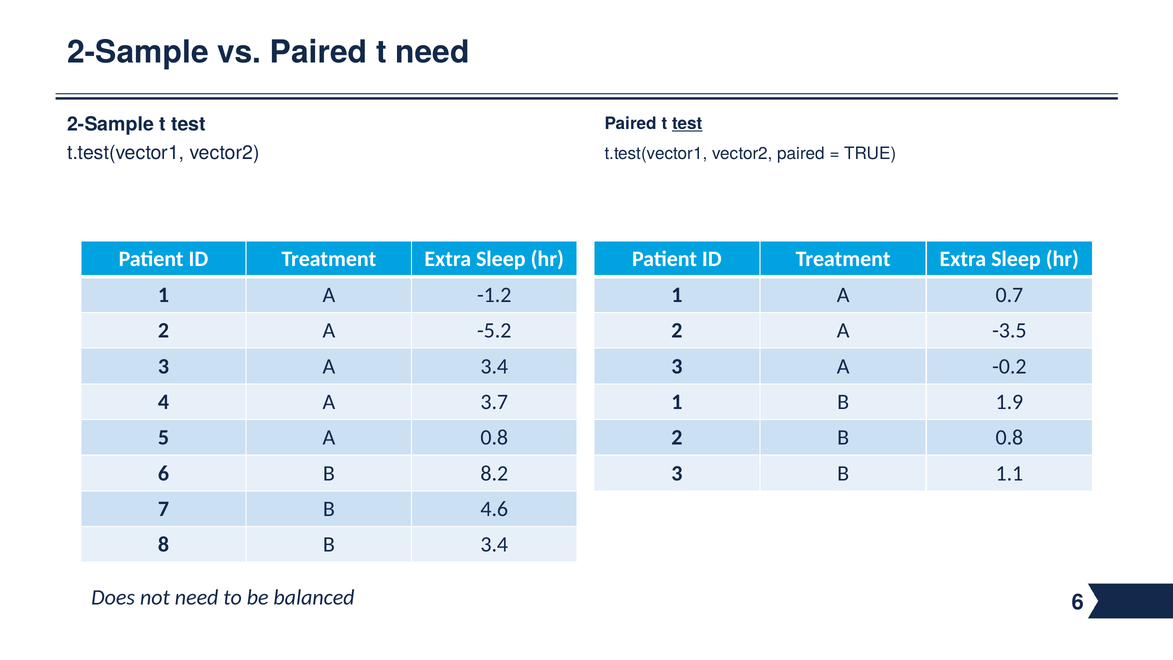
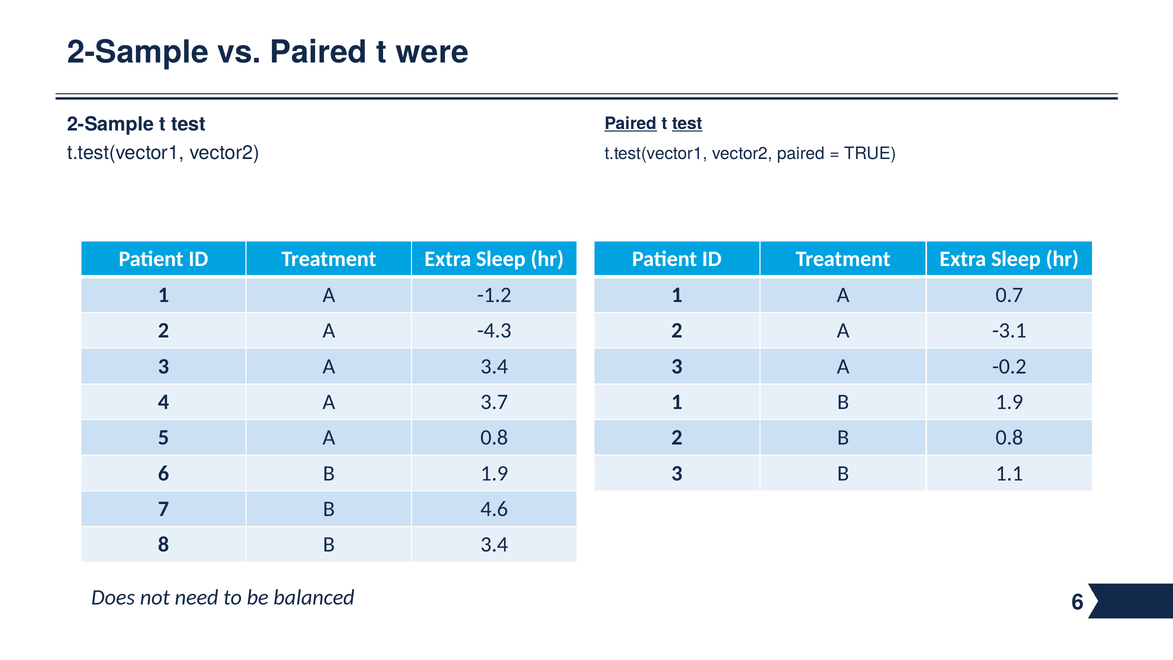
t need: need -> were (432, 52)
Paired underline: none -> present (631, 124)
-5.2: -5.2 -> -4.3 (494, 330)
-3.5: -3.5 -> -3.1 (1009, 330)
6 B 8.2: 8.2 -> 1.9 (494, 473)
